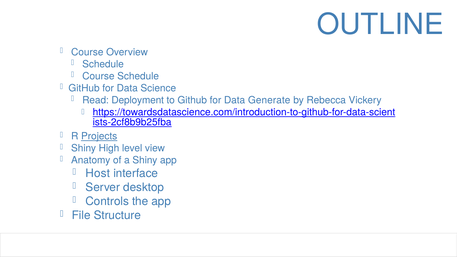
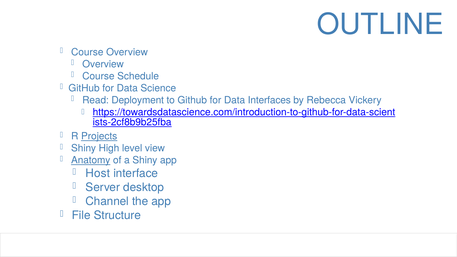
Schedule: Schedule -> Overview (103, 64)
Generate: Generate -> Interfaces (269, 100)
Anatomy underline: none -> present (91, 160)
Controls: Controls -> Channel (107, 201)
